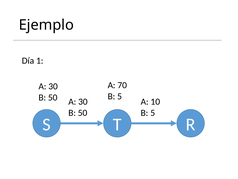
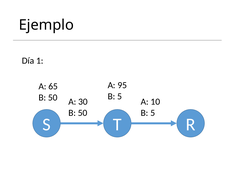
70: 70 -> 95 (122, 85)
30: 30 -> 65 (53, 86)
